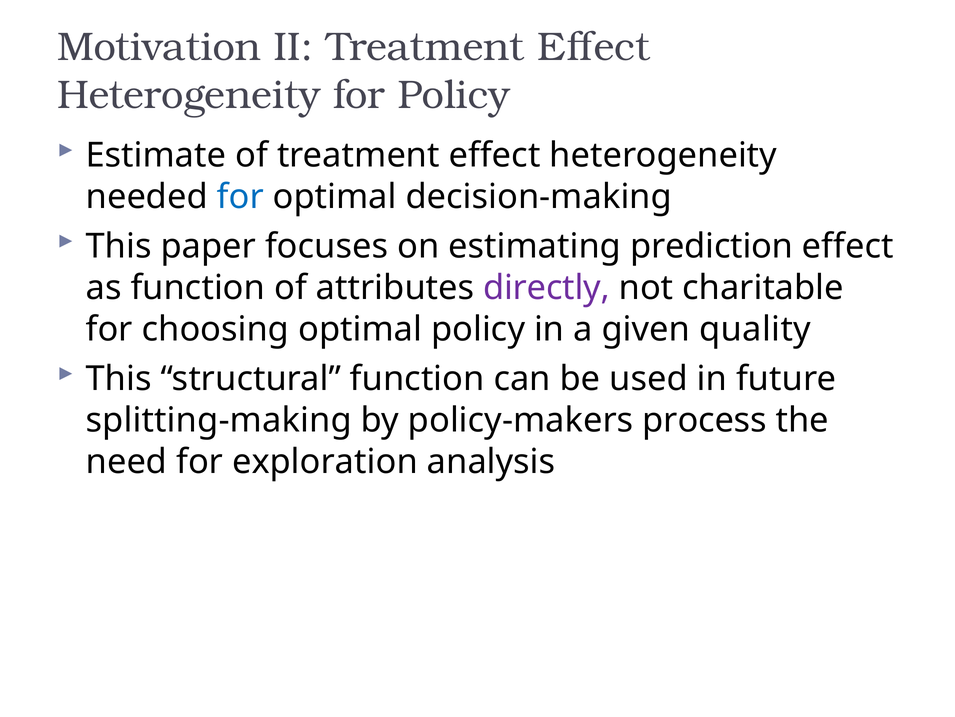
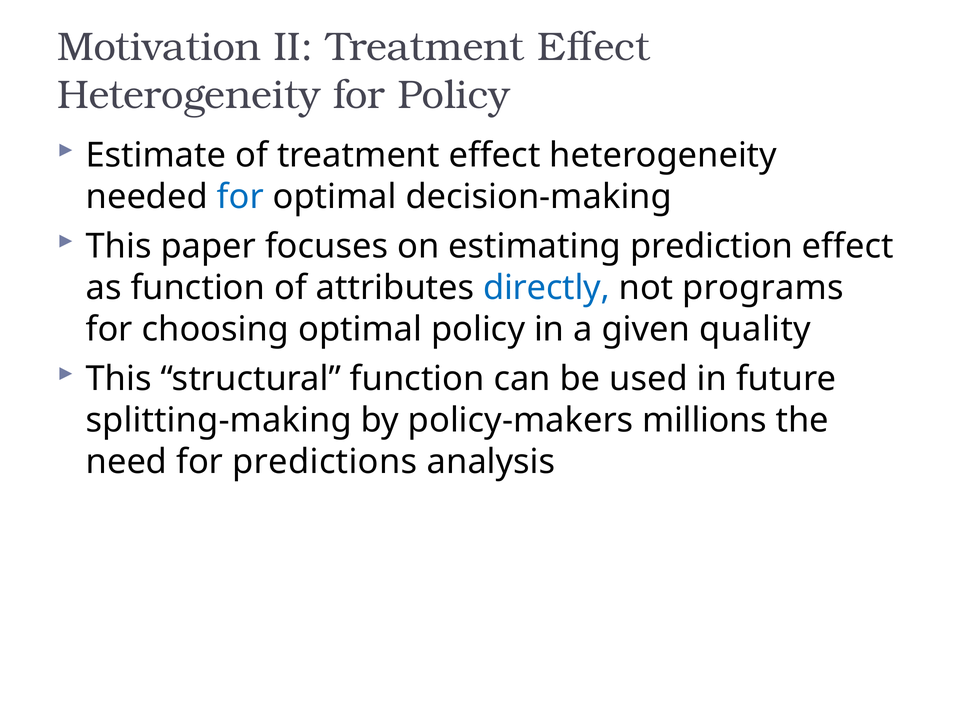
directly colour: purple -> blue (547, 288)
charitable: charitable -> programs (763, 288)
process: process -> millions (705, 420)
exploration: exploration -> predictions (325, 461)
